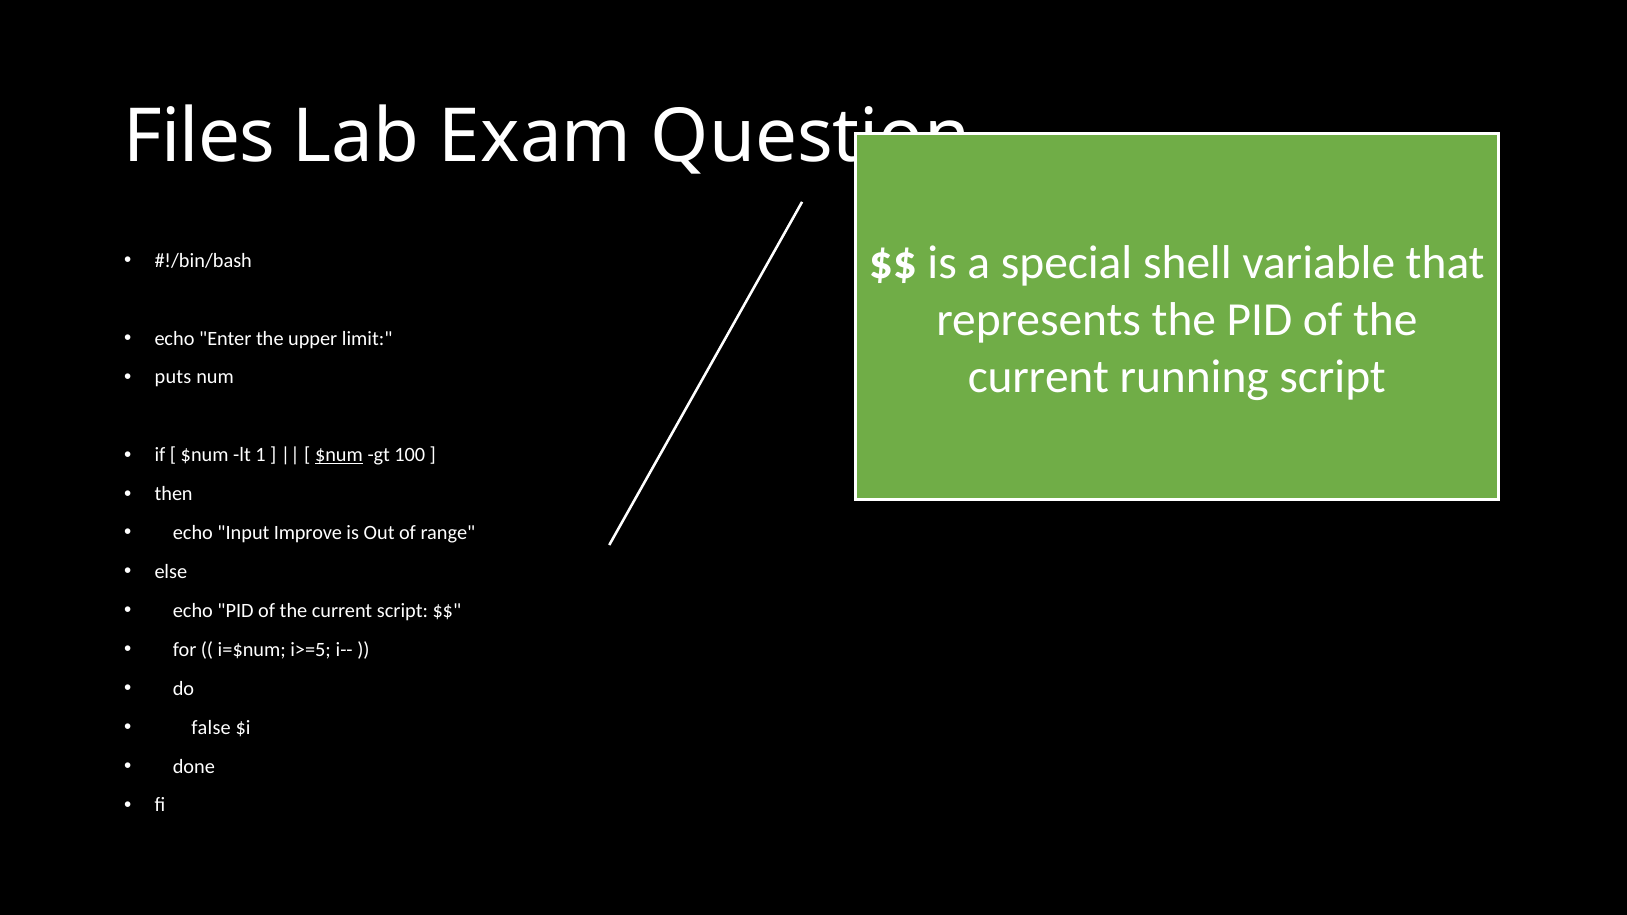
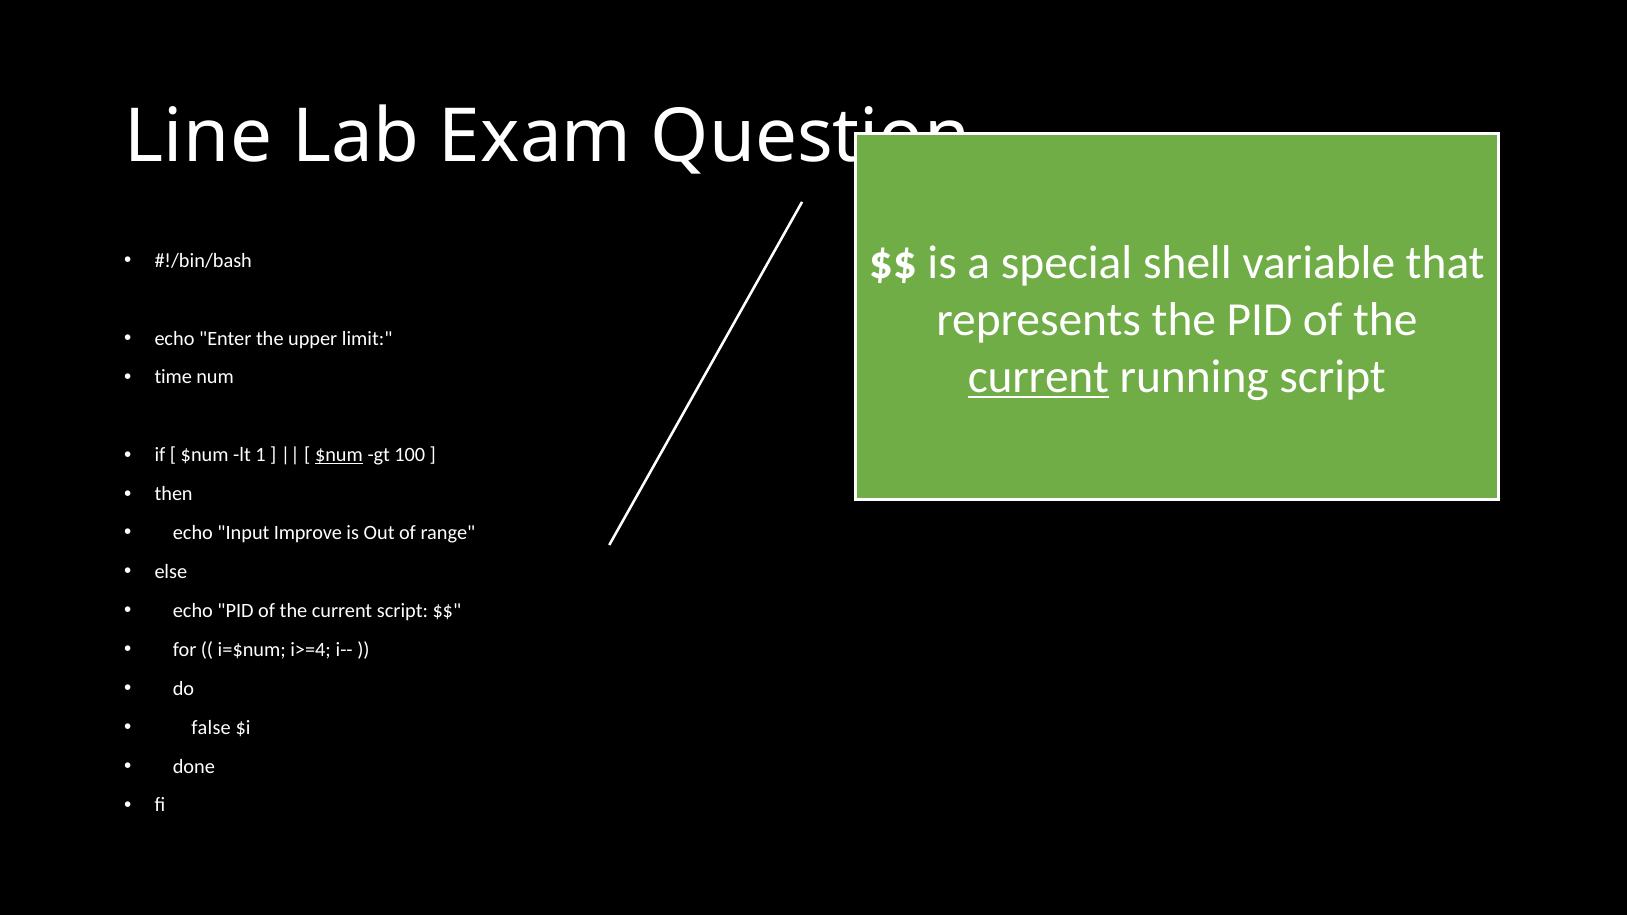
Files: Files -> Line (198, 137)
current underline: none -> present (1038, 377)
puts: puts -> time (173, 377)
i>=5: i>=5 -> i>=4 (311, 650)
